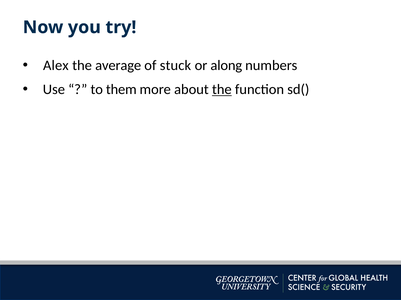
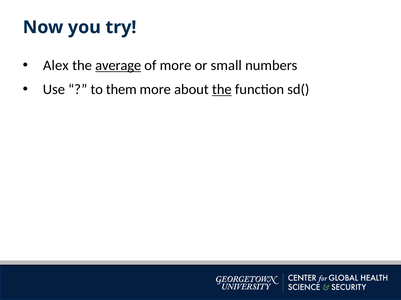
average underline: none -> present (118, 66)
of stuck: stuck -> more (176, 66)
along: along -> small (226, 66)
